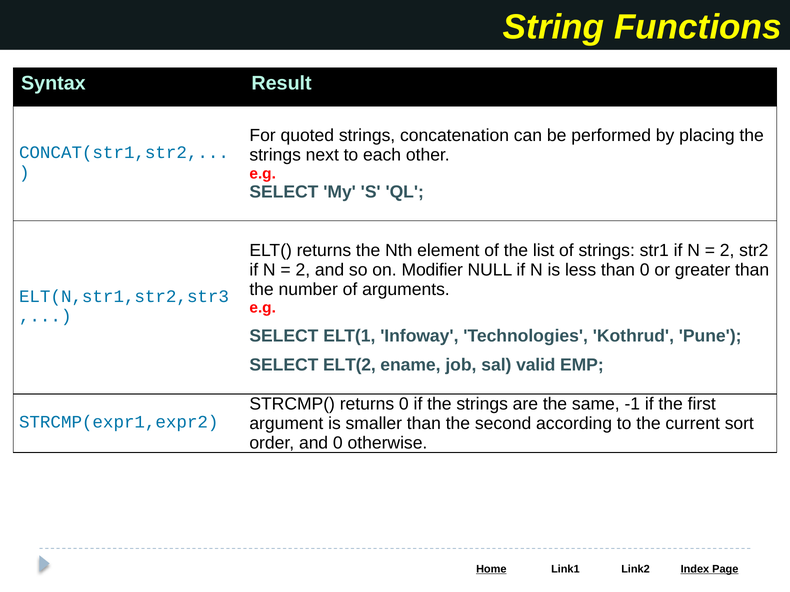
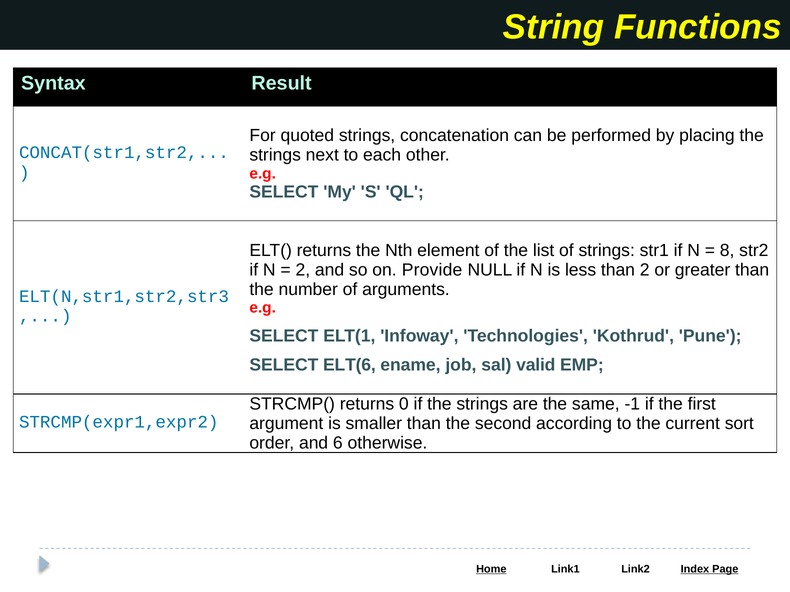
2: 2 -> 8 (727, 251)
Modifier: Modifier -> Provide (432, 270)
than 0: 0 -> 2 (645, 270)
ELT(2: ELT(2 -> ELT(6 (349, 365)
and 0: 0 -> 6 (338, 443)
